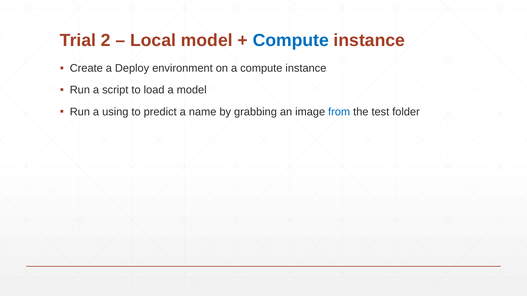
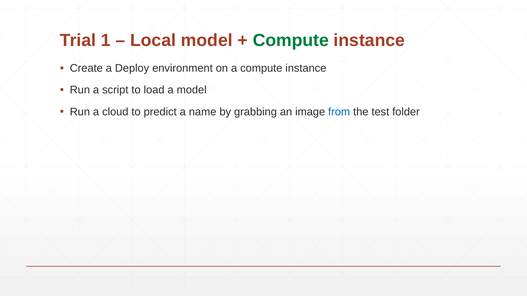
2: 2 -> 1 (106, 40)
Compute colour: blue -> green (291, 40)
using: using -> cloud (115, 112)
